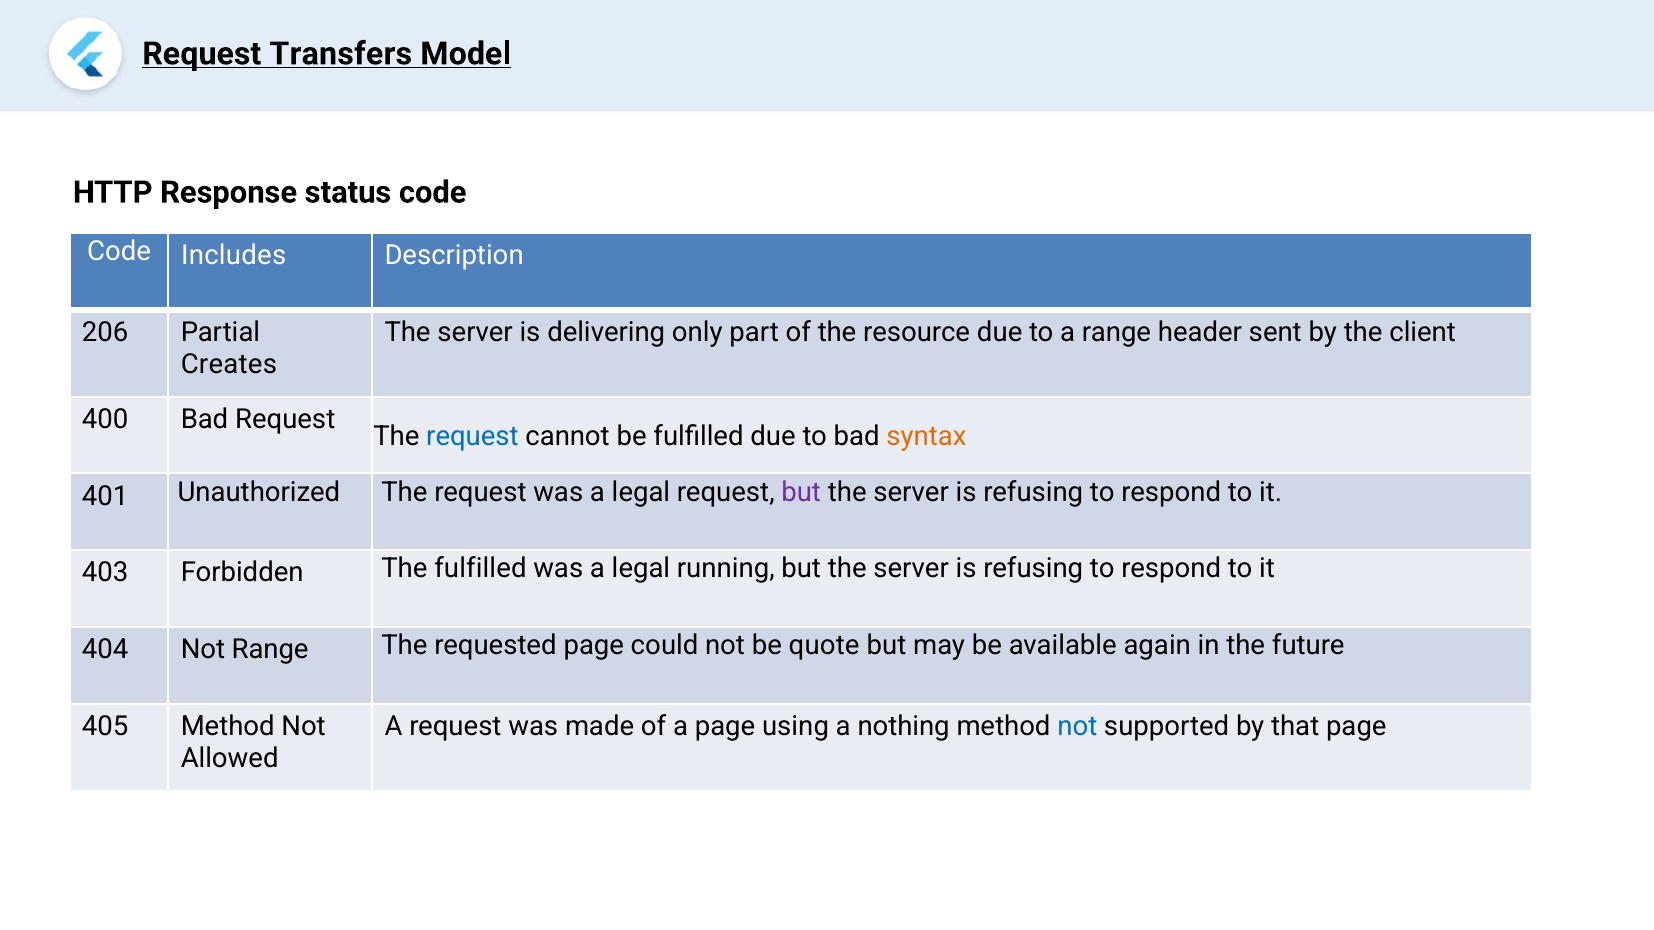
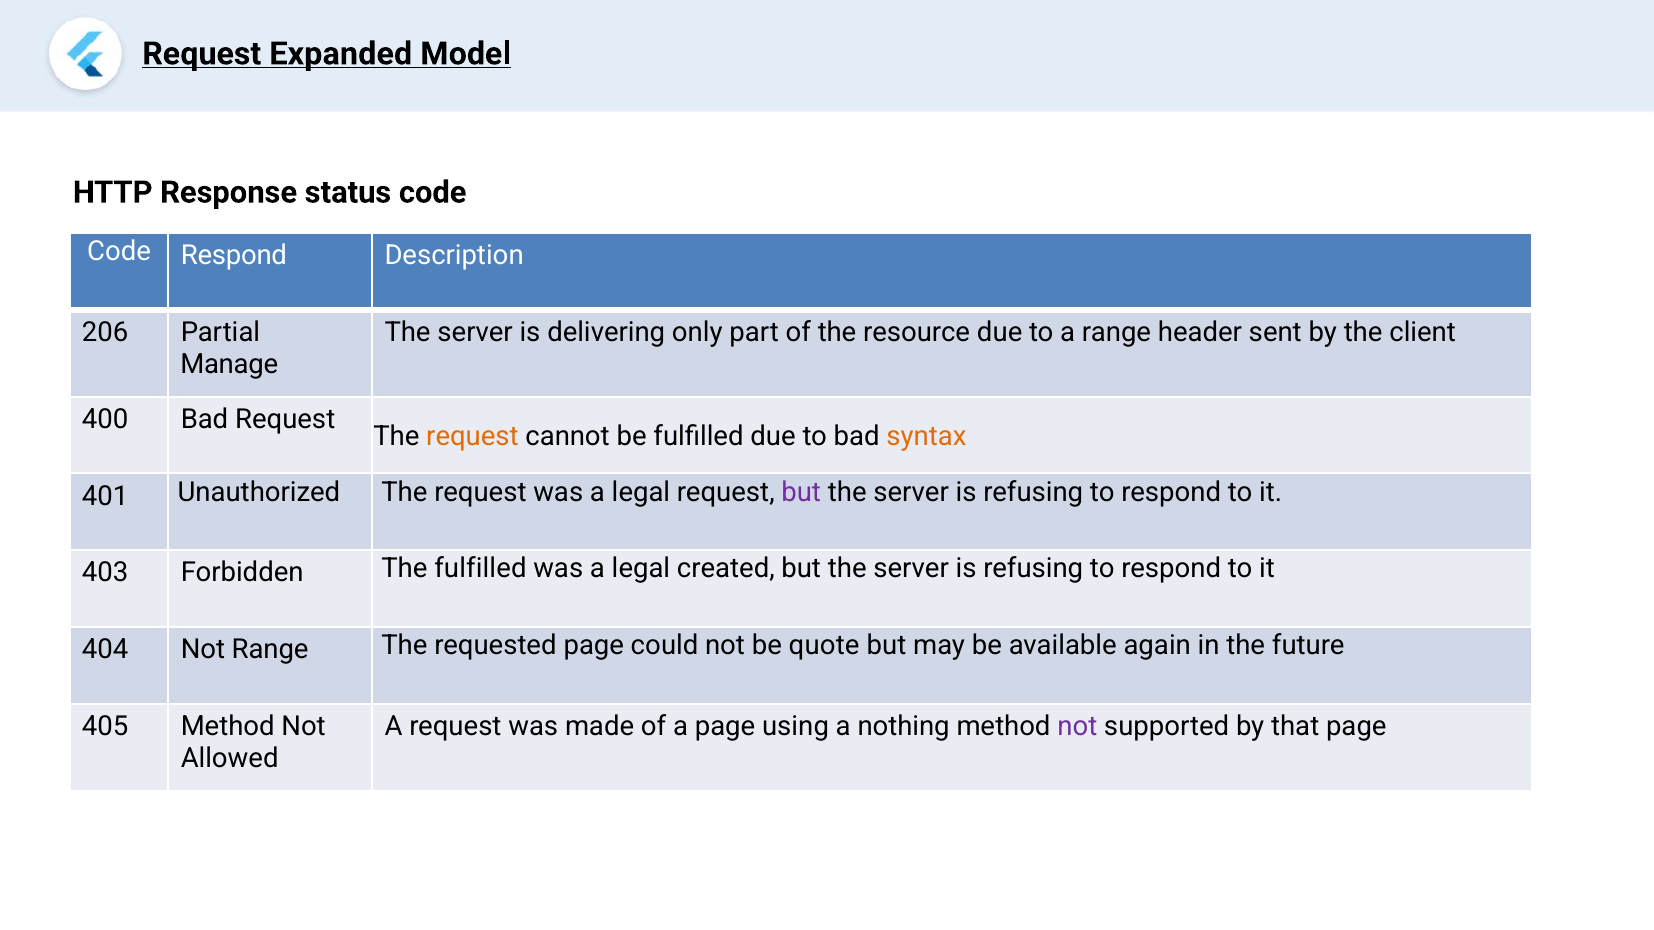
Transfers: Transfers -> Expanded (341, 54)
Code Includes: Includes -> Respond (234, 256)
Creates: Creates -> Manage (229, 365)
request colour: blue -> orange (472, 437)
running: running -> created (726, 569)
not colour: blue -> purple (1077, 727)
